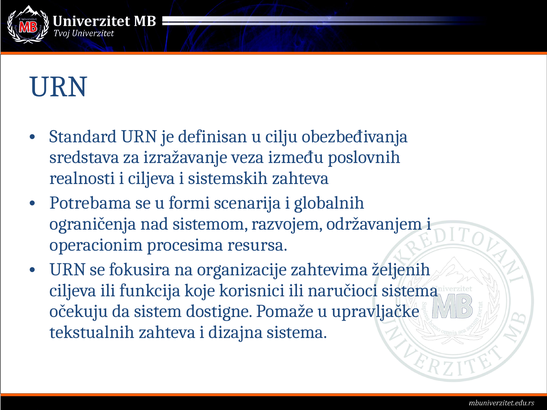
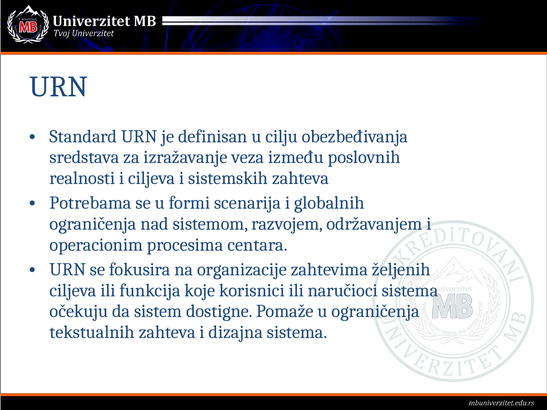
resursa: resursa -> centara (258, 245)
u upravljačke: upravljačke -> ograničenja (376, 311)
